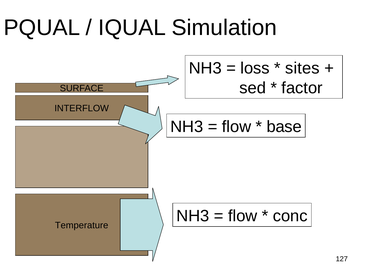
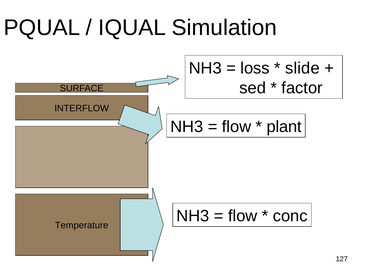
sites: sites -> slide (302, 68)
base: base -> plant (284, 127)
